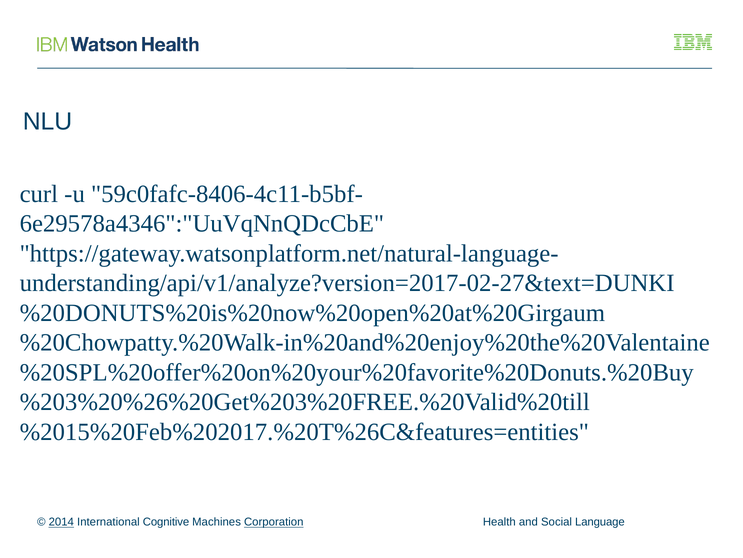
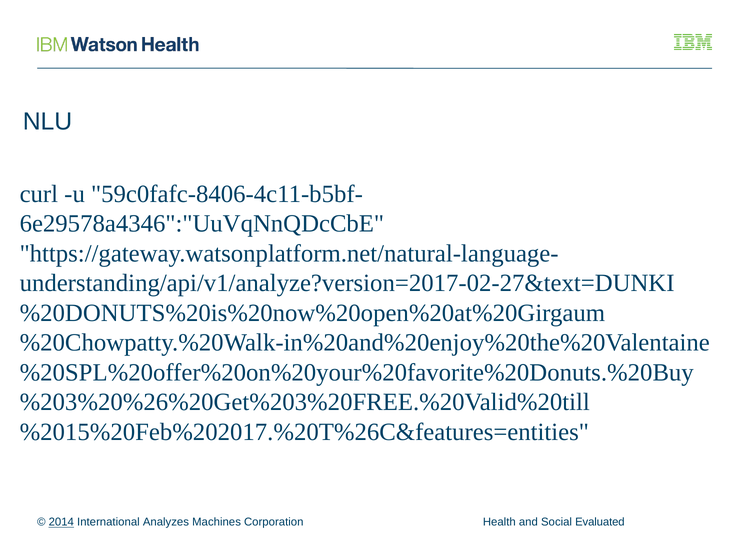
Cognitive: Cognitive -> Analyzes (166, 522)
Corporation underline: present -> none (274, 522)
Language: Language -> Evaluated (600, 522)
